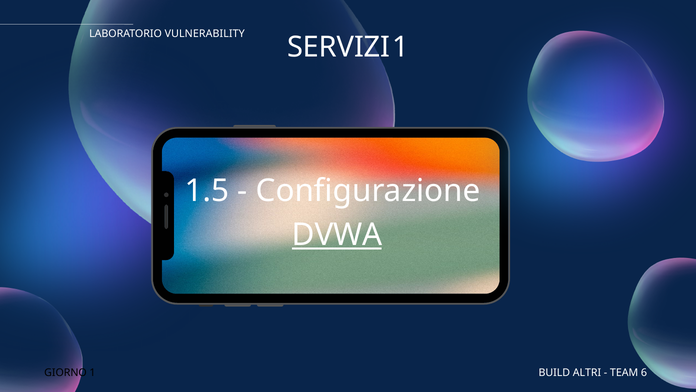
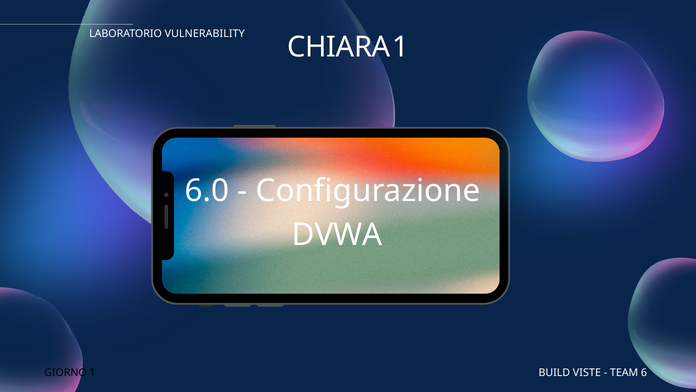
SERVIZI: SERVIZI -> CHIARA (339, 47)
1.5: 1.5 -> 6.0 (207, 191)
DVWA underline: present -> none (337, 235)
ALTRI: ALTRI -> VISTE (587, 372)
